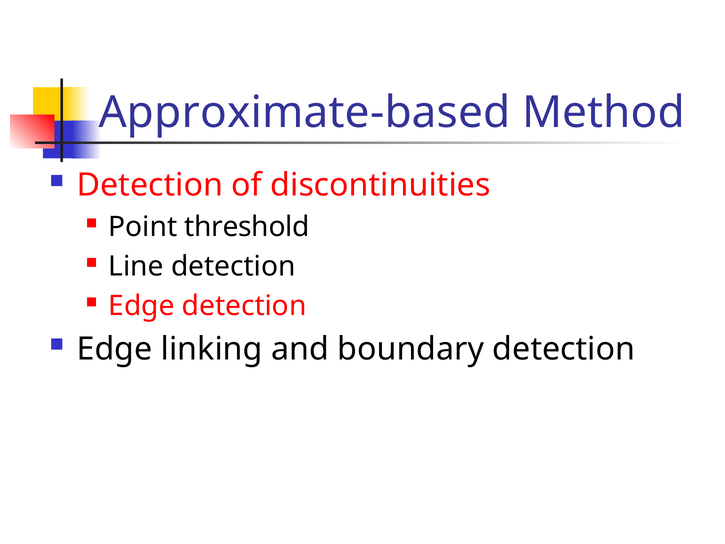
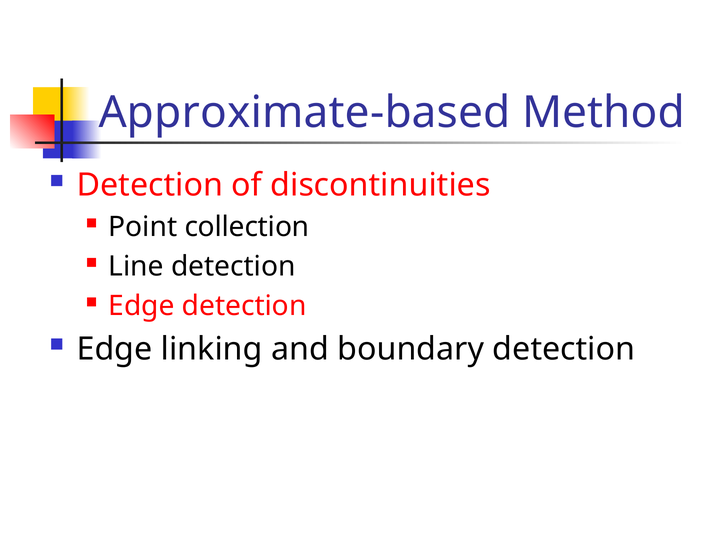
threshold: threshold -> collection (247, 227)
